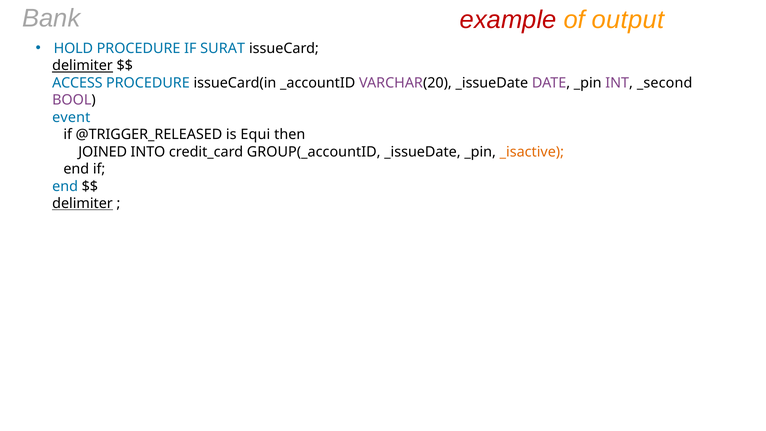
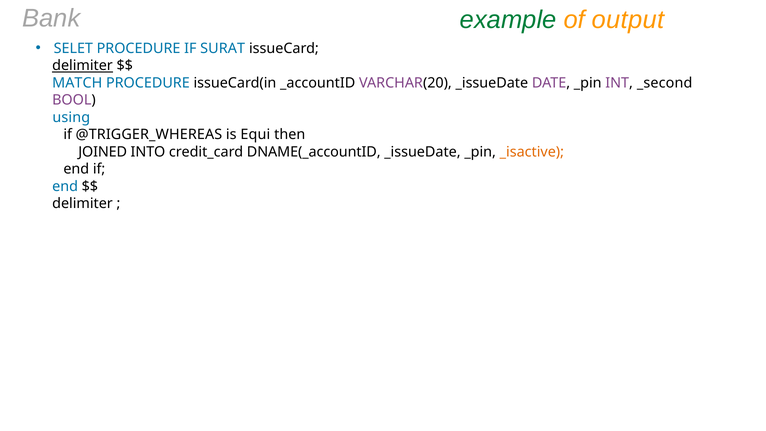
example colour: red -> green (508, 20)
HOLD: HOLD -> SELET (73, 48)
ACCESS: ACCESS -> MATCH (77, 83)
event: event -> using (71, 117)
@TRIGGER_RELEASED: @TRIGGER_RELEASED -> @TRIGGER_WHEREAS (149, 135)
GROUP(_accountID: GROUP(_accountID -> DNAME(_accountID (314, 152)
delimiter underline: present -> none (82, 204)
